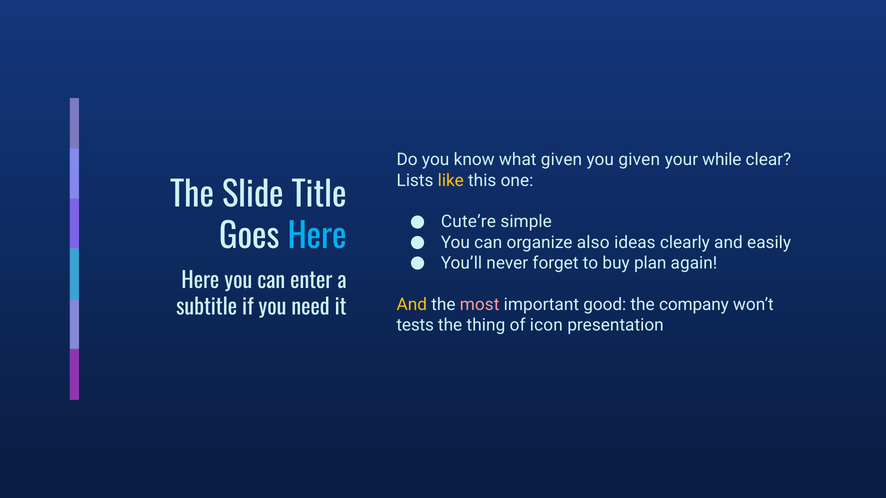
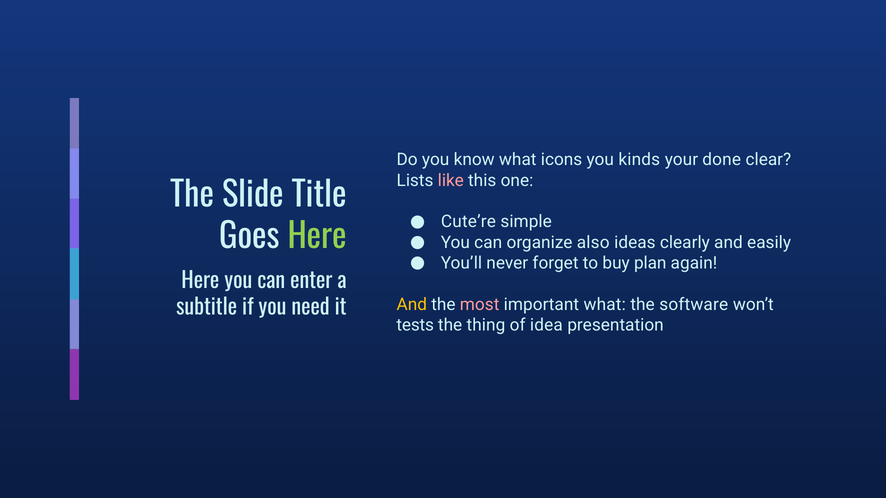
what given: given -> icons (562, 160)
you given: given -> kinds (639, 160)
while: while -> done (722, 160)
like colour: yellow -> pink (451, 181)
Here colour: light blue -> light green (317, 237)
important good: good -> what (605, 305)
company: company -> software (694, 305)
icon: icon -> idea (546, 325)
